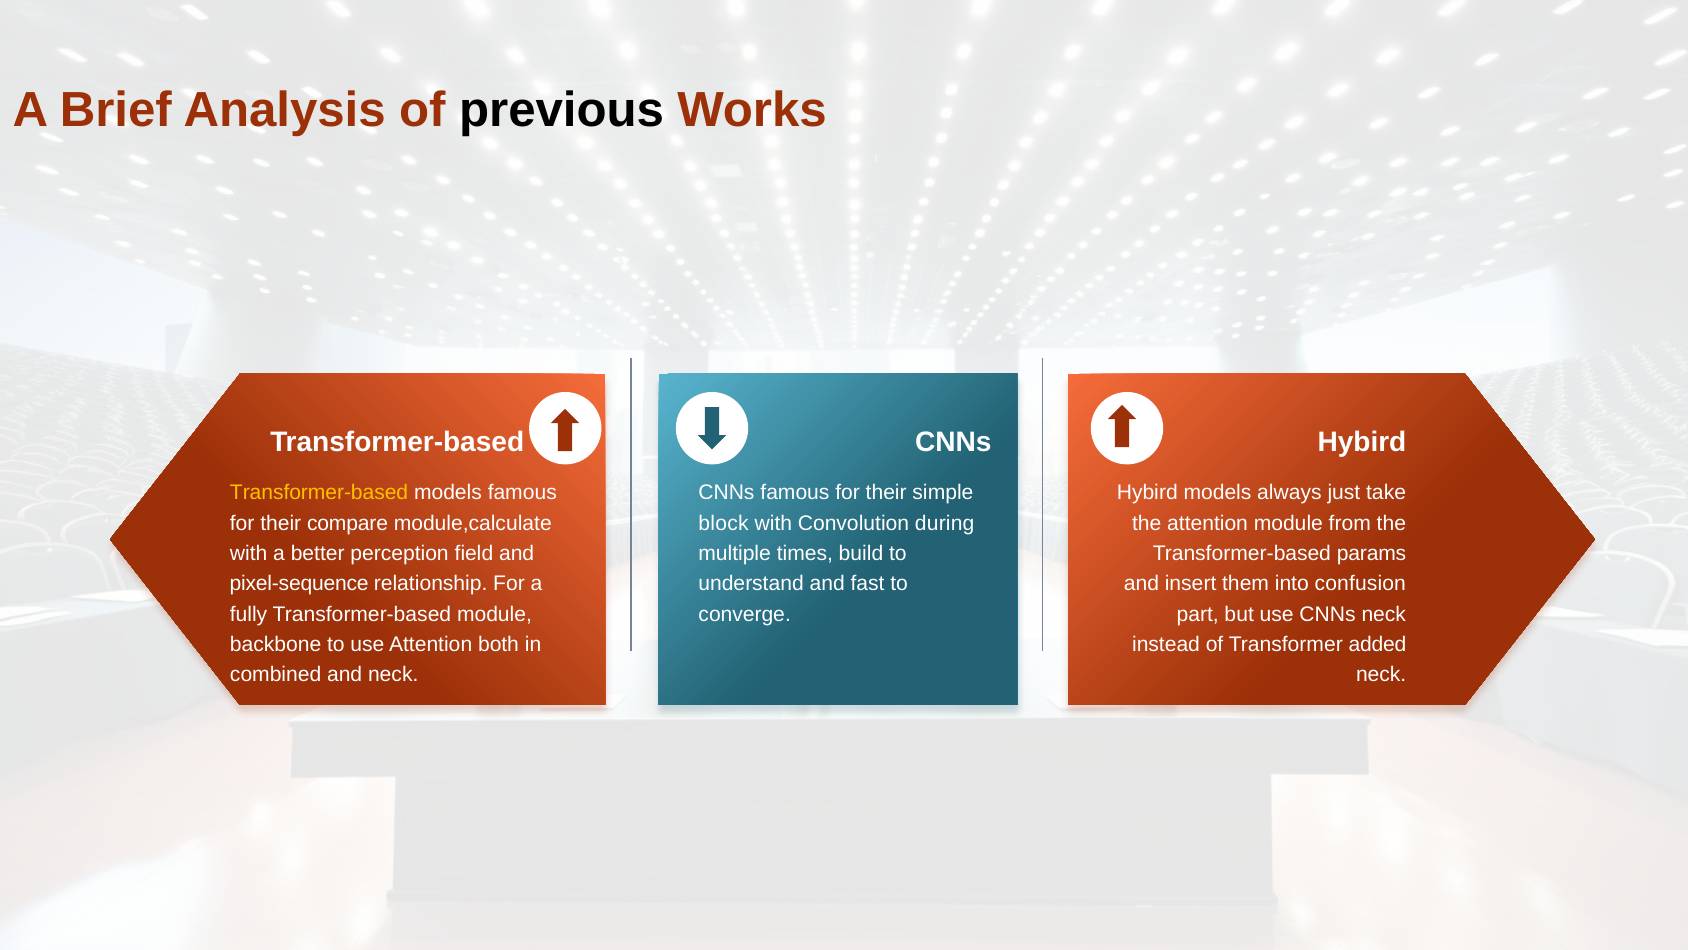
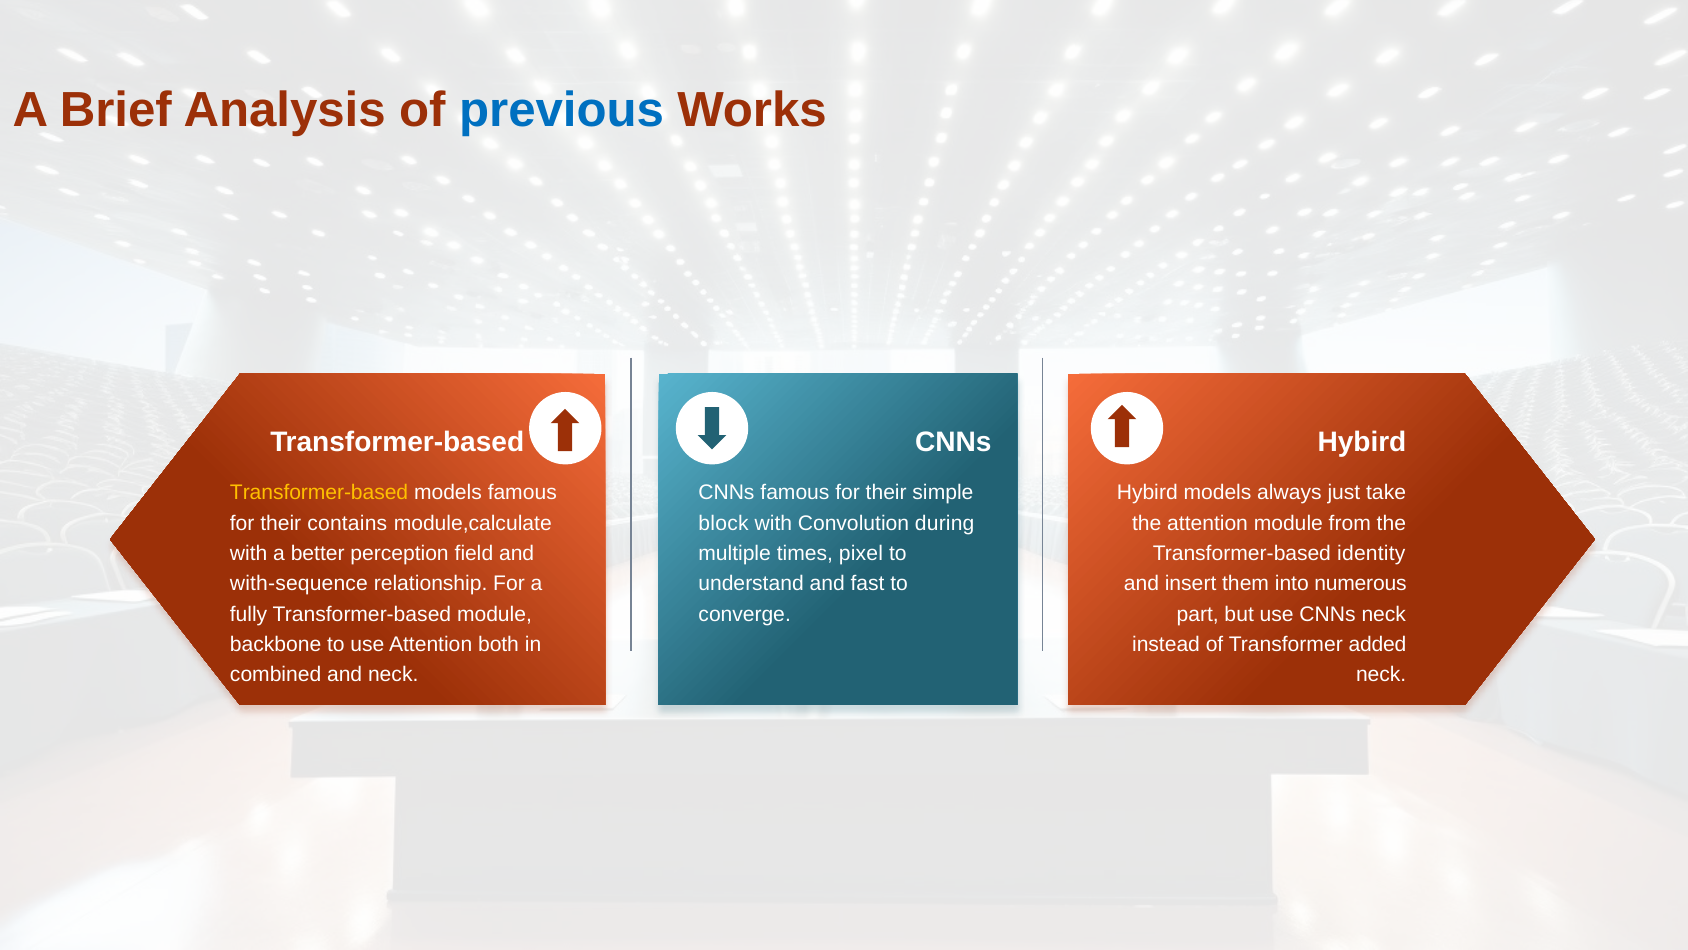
previous colour: black -> blue (562, 110)
compare: compare -> contains (347, 523)
build: build -> pixel (861, 553)
params: params -> identity (1371, 553)
pixel-sequence: pixel-sequence -> with-sequence (299, 584)
confusion: confusion -> numerous (1360, 584)
